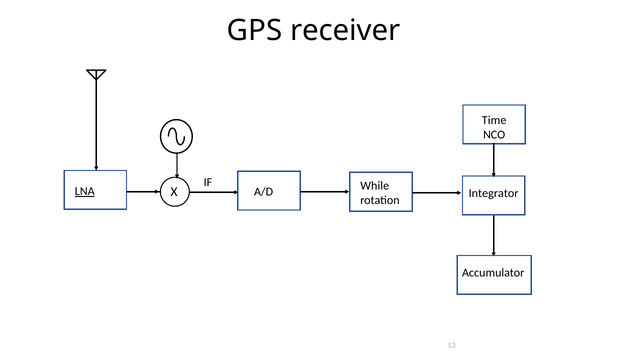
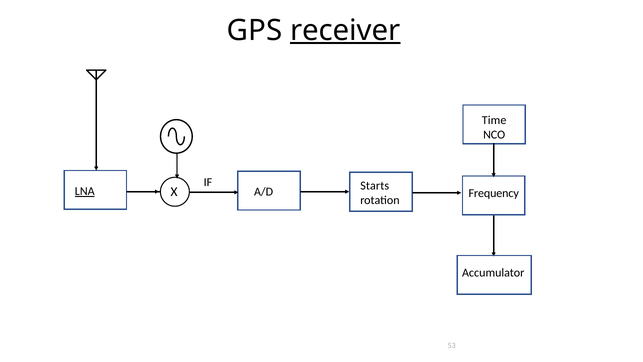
receiver underline: none -> present (345, 30)
While: While -> Starts (375, 185)
Integrator: Integrator -> Frequency (494, 193)
